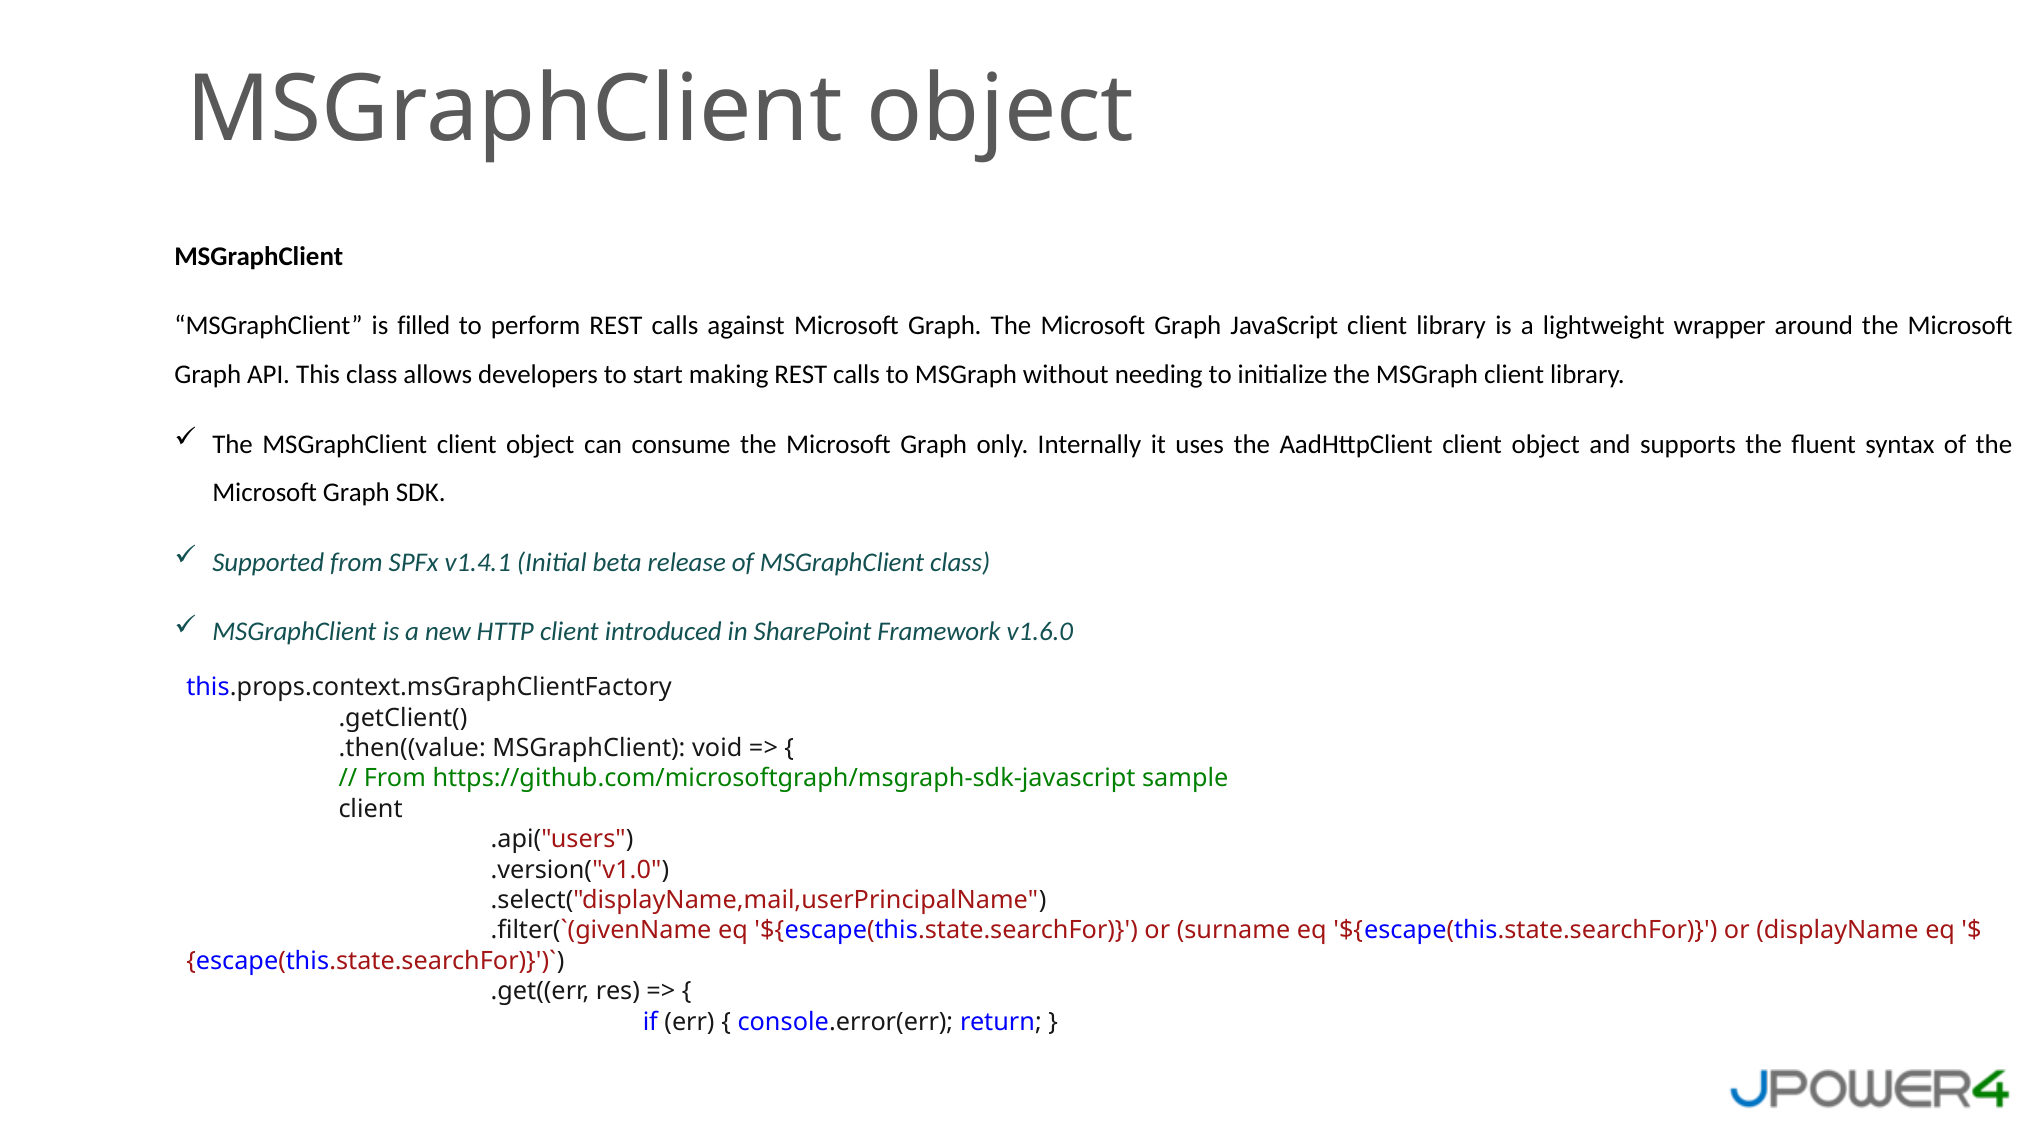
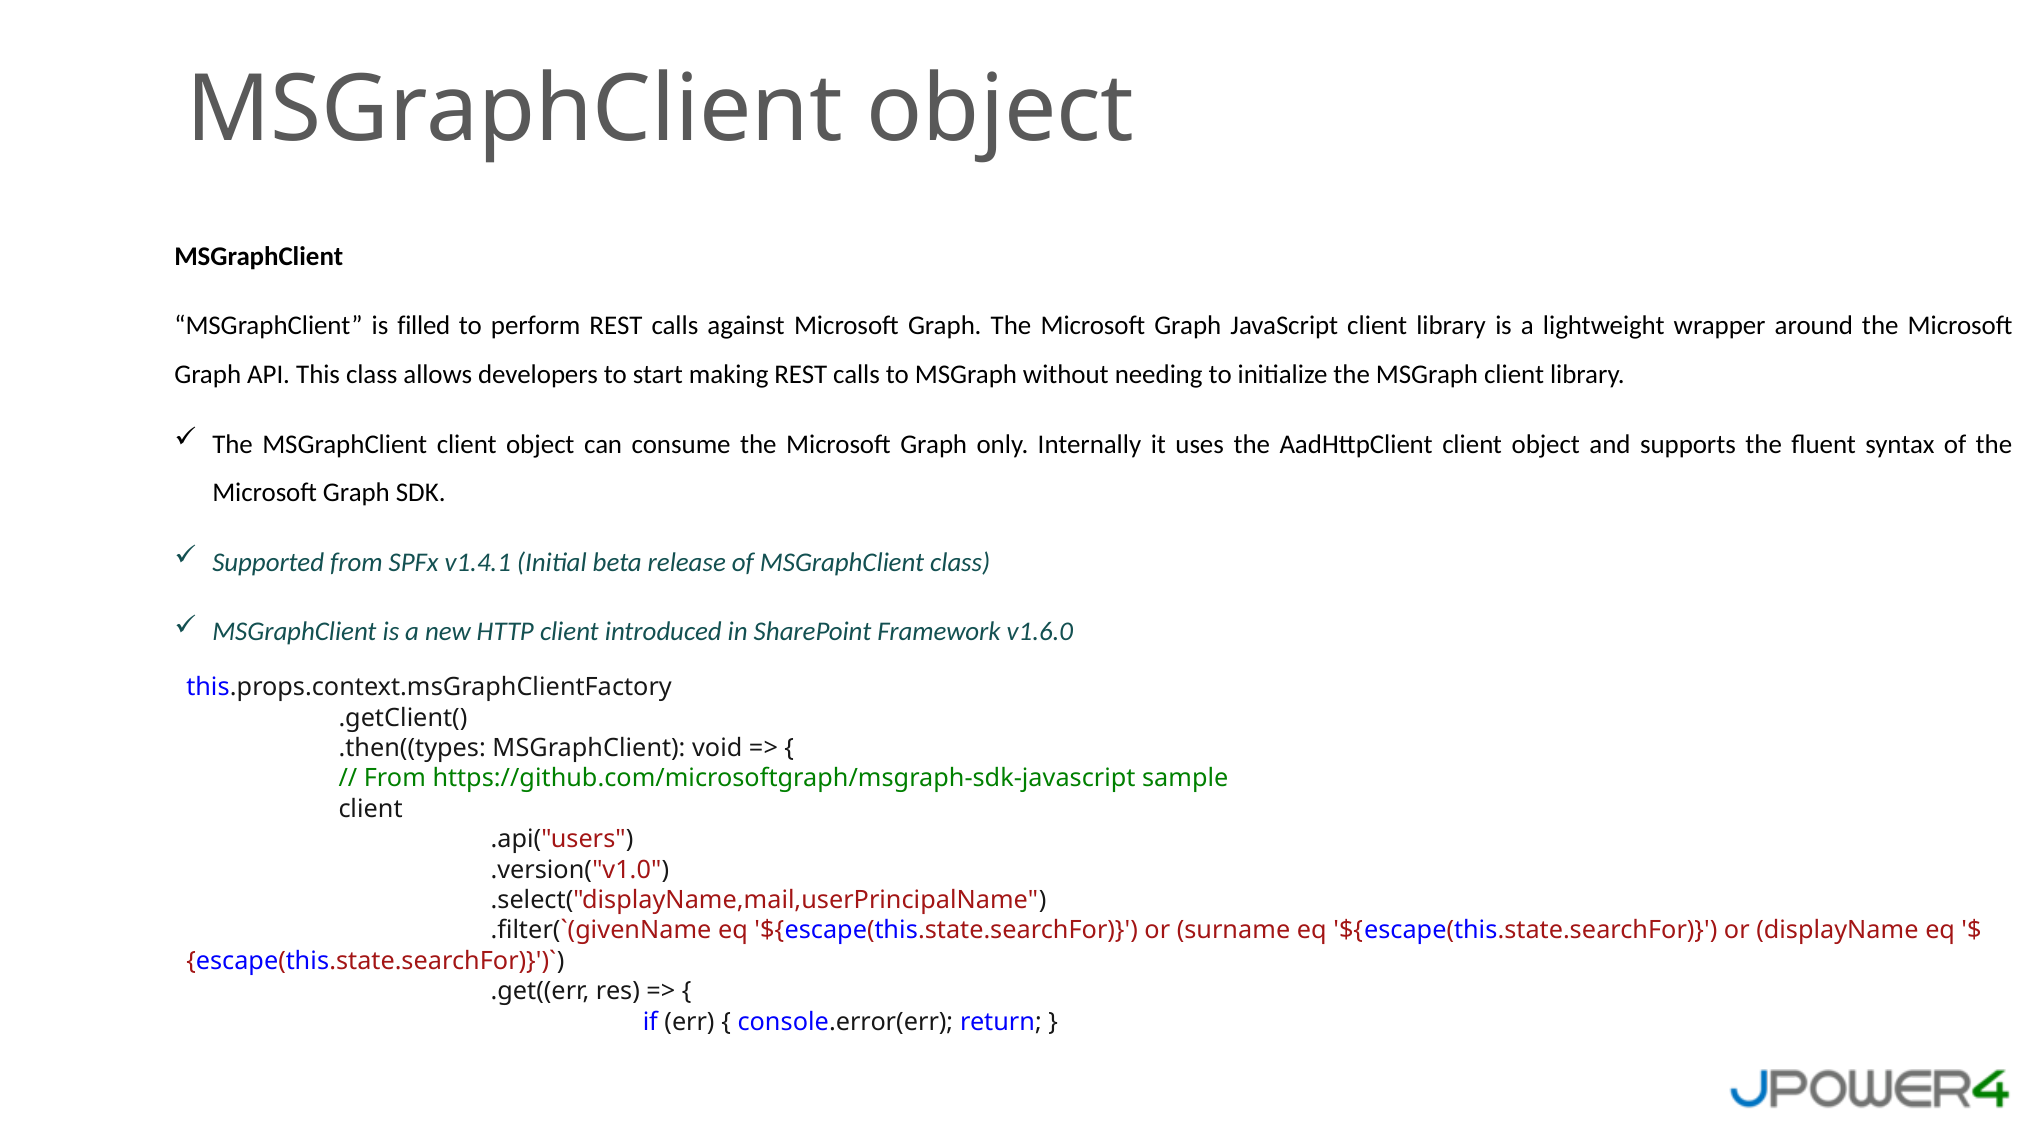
.then((value: .then((value -> .then((types (412, 748)
